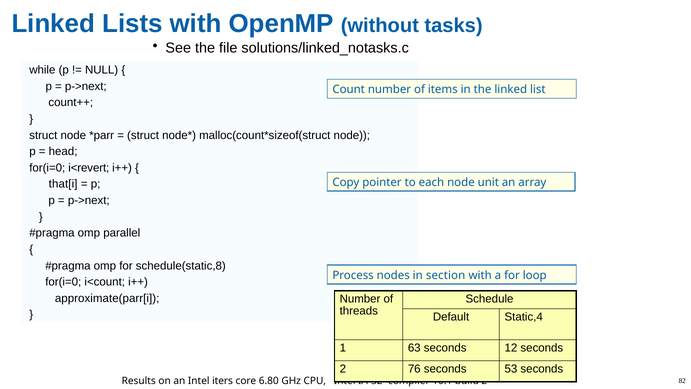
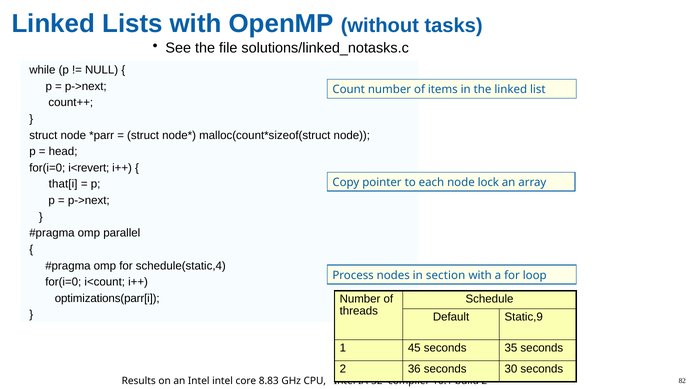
unit: unit -> lock (488, 182)
schedule(static,8: schedule(static,8 -> schedule(static,4 (181, 266)
approximate(parr[i: approximate(parr[i -> optimizations(parr[i (107, 298)
Static,4: Static,4 -> Static,9 (524, 317)
63: 63 -> 45 (414, 348)
12: 12 -> 35 (511, 348)
76: 76 -> 36 (414, 369)
53: 53 -> 30 (511, 369)
Intel iters: iters -> intel (223, 381)
6.80: 6.80 -> 8.83 (269, 381)
